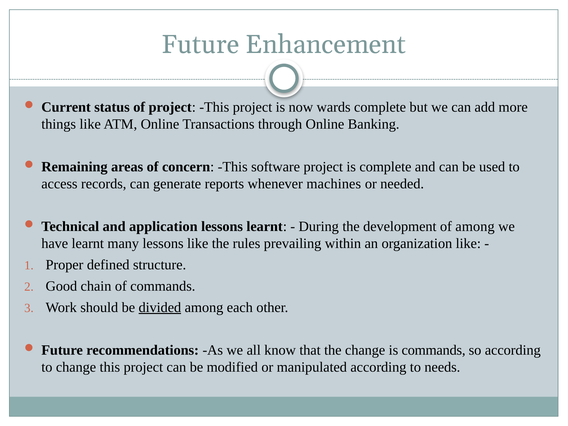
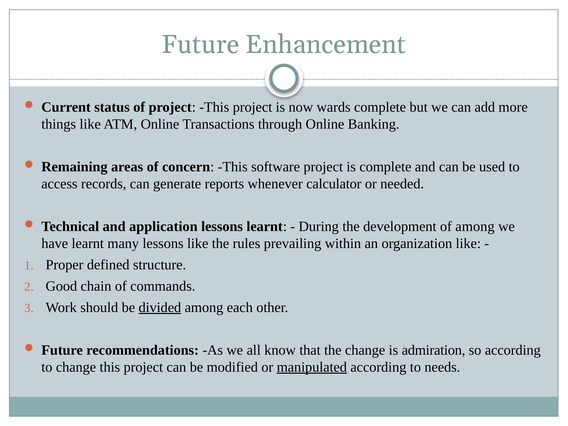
machines: machines -> calculator (334, 184)
is commands: commands -> admiration (434, 350)
manipulated underline: none -> present (312, 367)
